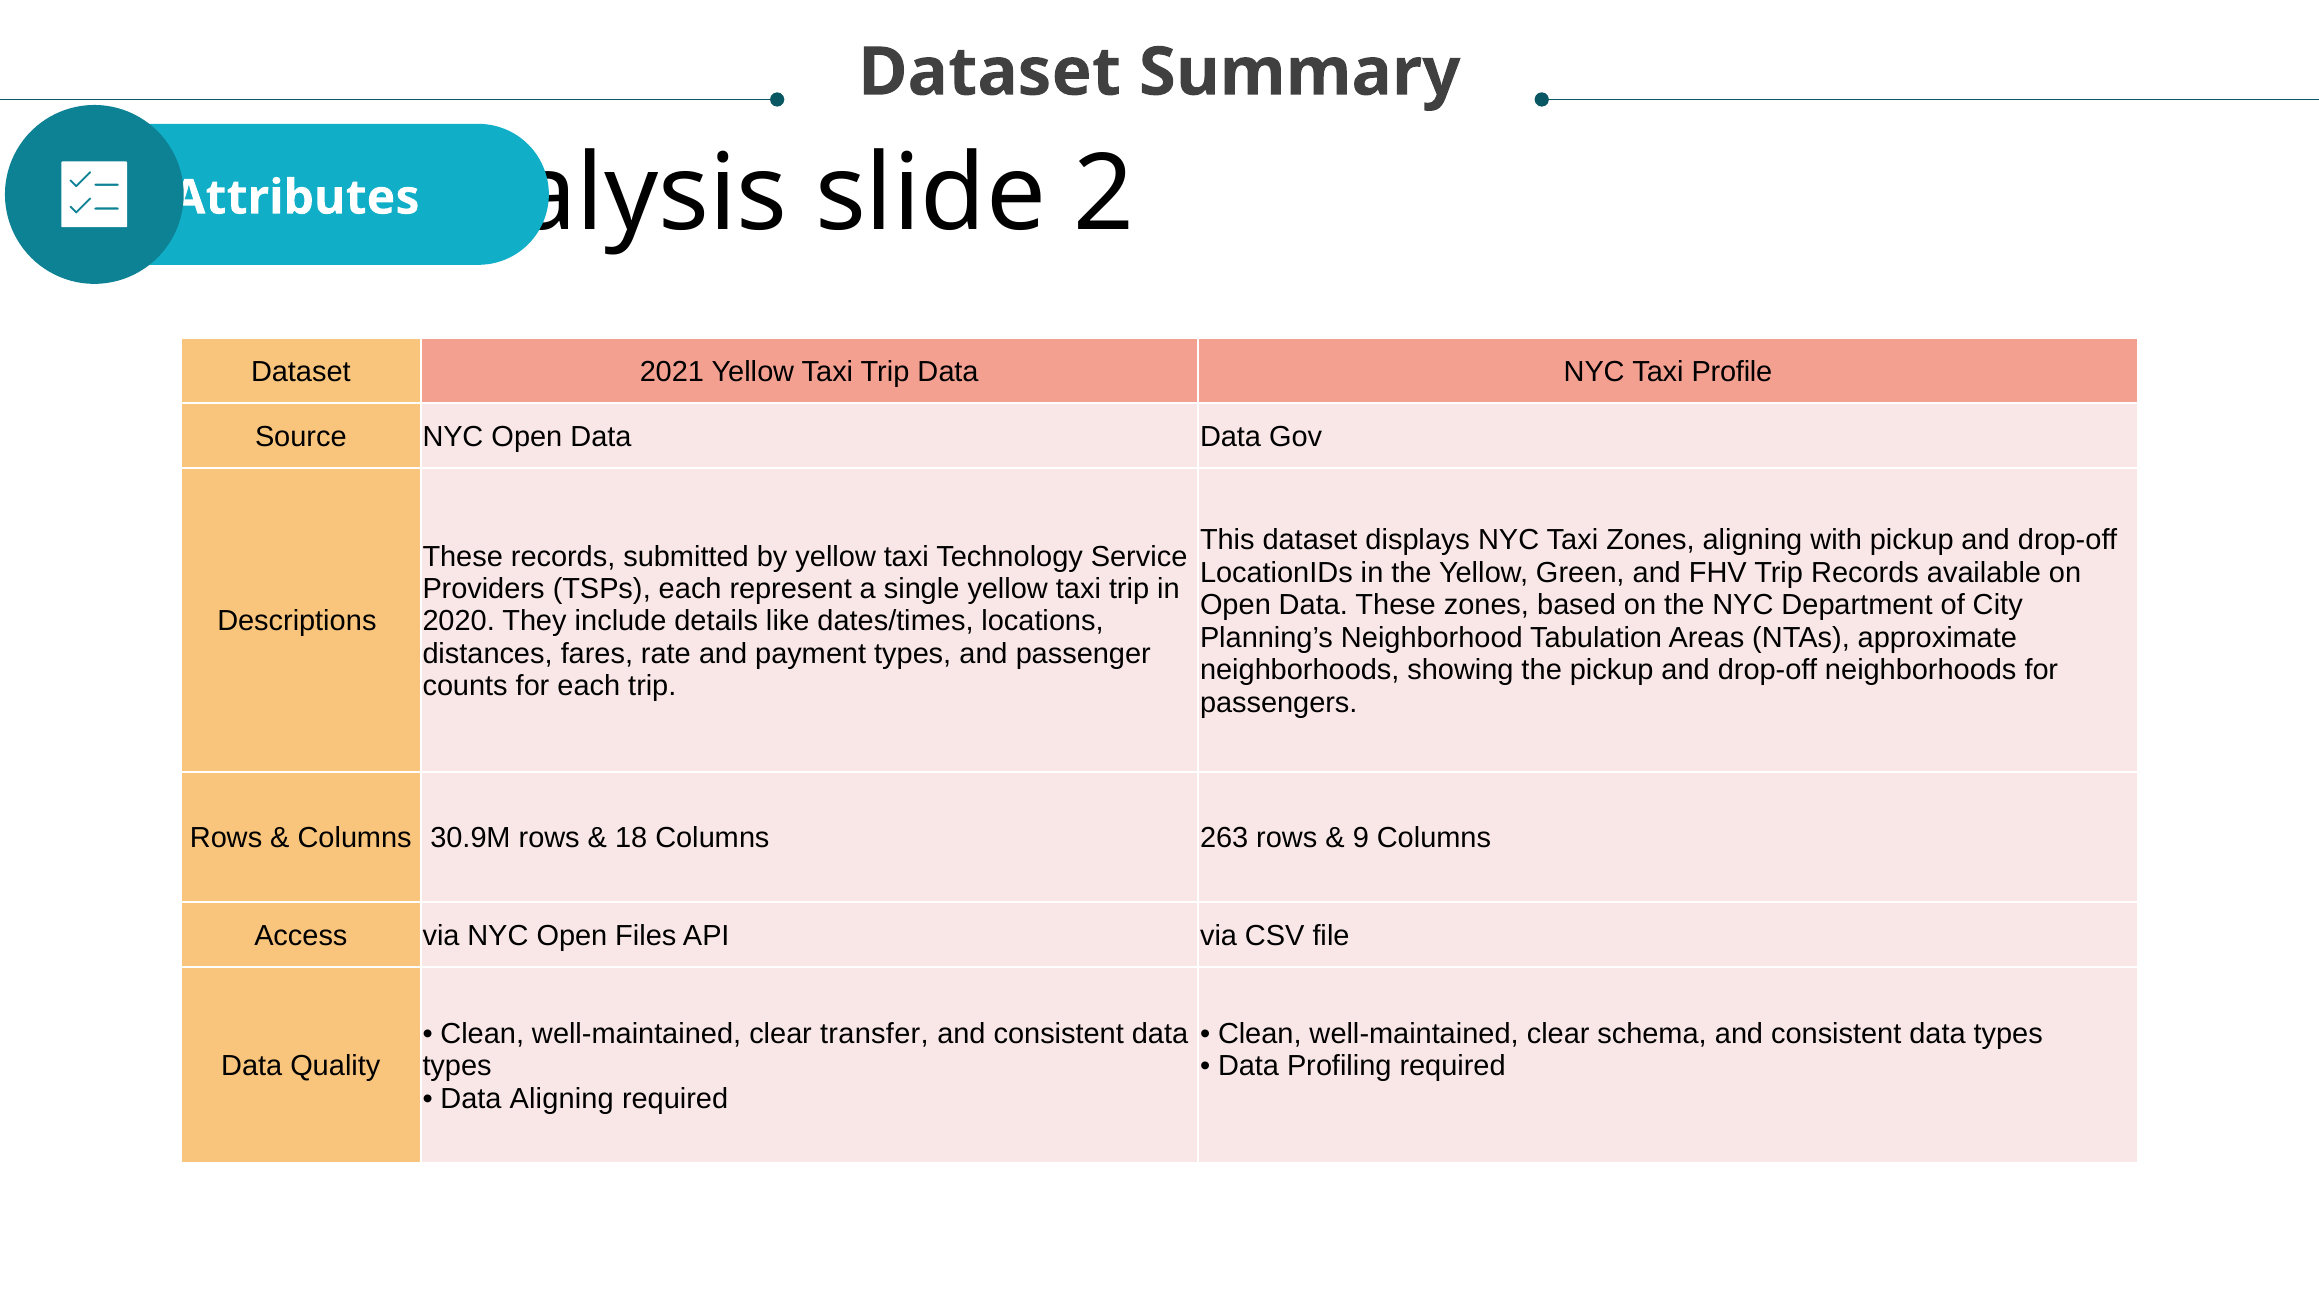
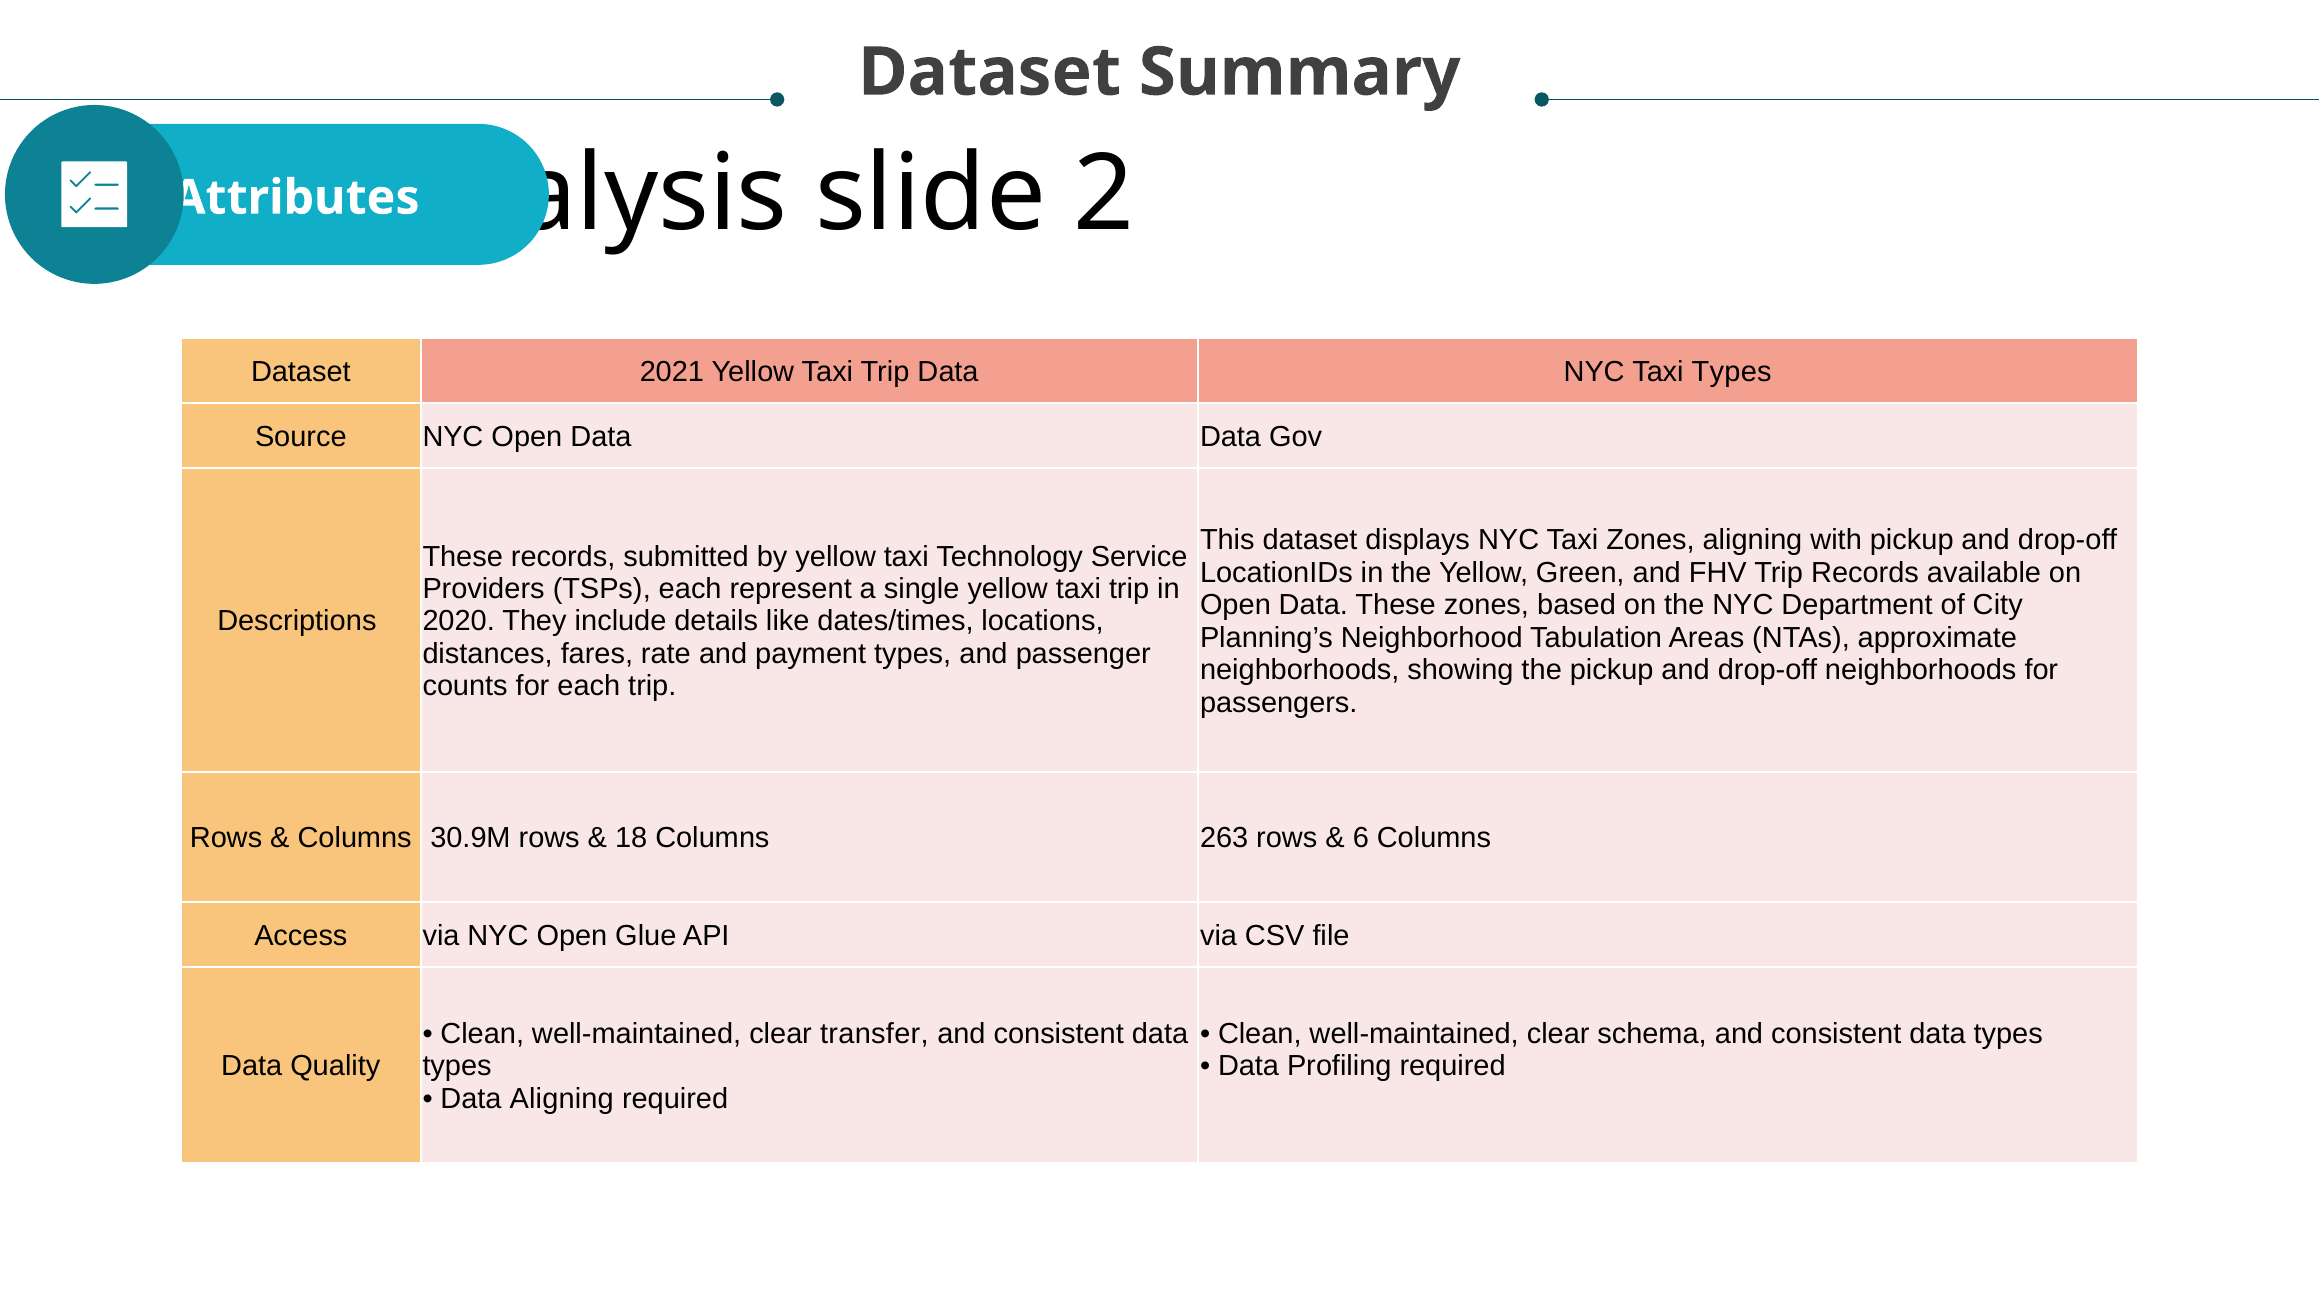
Taxi Profile: Profile -> Types (1732, 372)
9: 9 -> 6 (1361, 838)
Files: Files -> Glue (646, 936)
